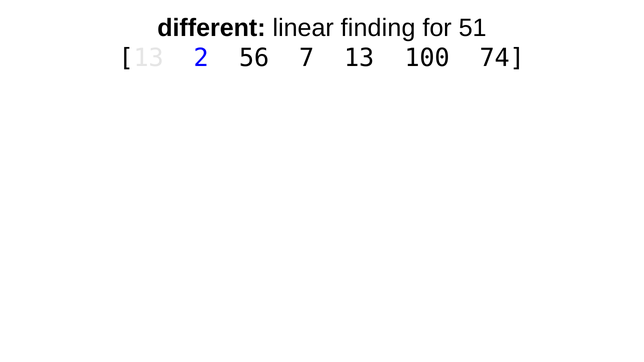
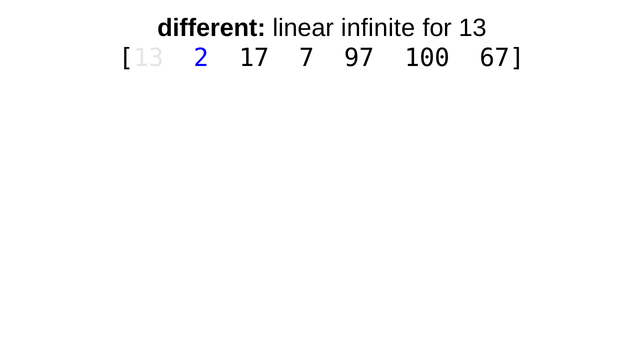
finding: finding -> infinite (378, 28)
for 51: 51 -> 13 (473, 28)
56: 56 -> 17 (254, 58)
7 13: 13 -> 97 (359, 58)
74: 74 -> 67 (502, 58)
